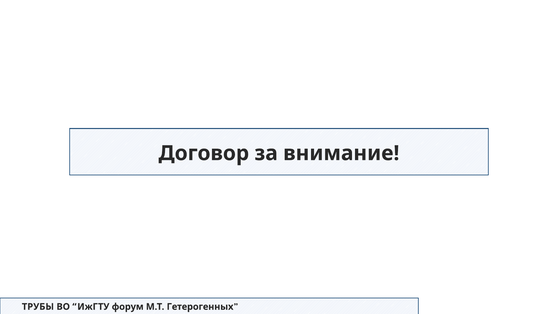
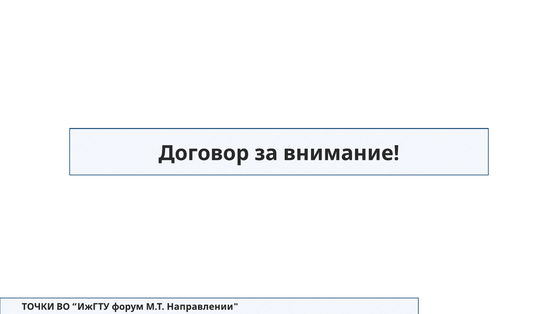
ТРУБЫ: ТРУБЫ -> ТОЧКИ (38, 307)
Гетерогенных: Гетерогенных -> Направлении (200, 307)
